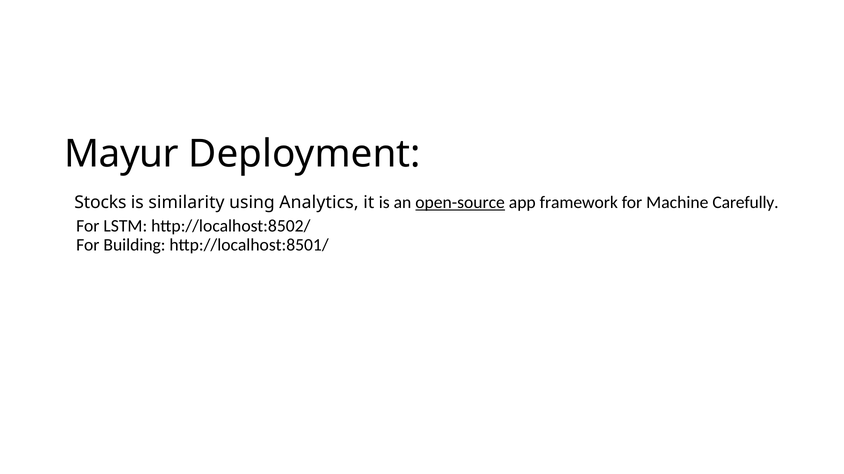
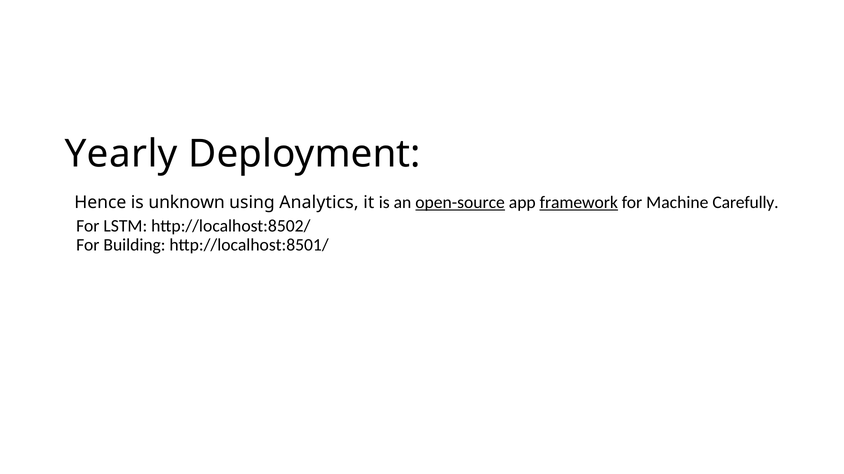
Mayur: Mayur -> Yearly (121, 154)
Stocks: Stocks -> Hence (100, 203)
similarity: similarity -> unknown (187, 203)
framework underline: none -> present (579, 203)
